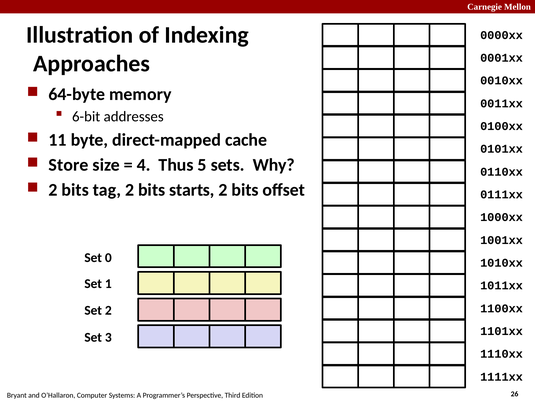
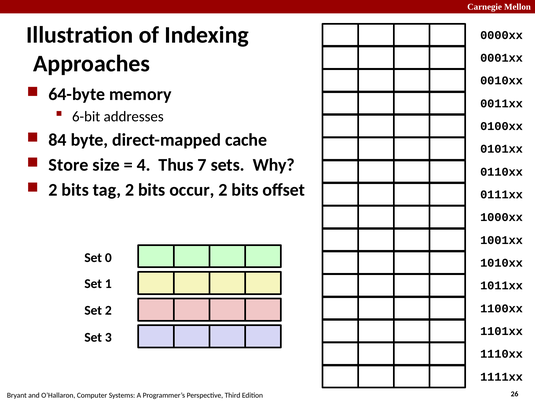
11: 11 -> 84 (58, 140)
5: 5 -> 7 (202, 165)
starts: starts -> occur (192, 190)
